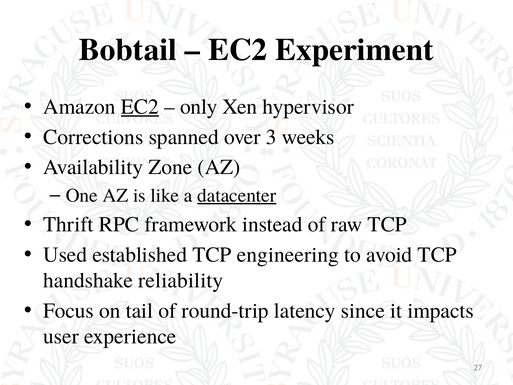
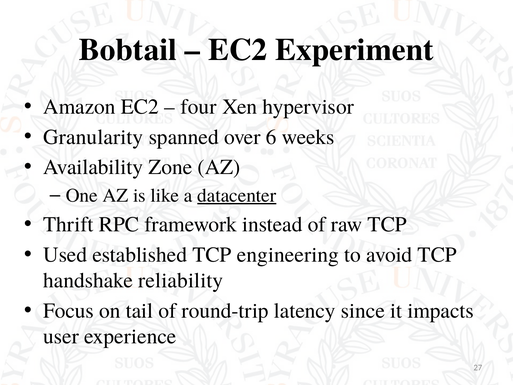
EC2 underline: present -> none (140, 107)
only: only -> four (199, 107)
Corrections: Corrections -> Granularity (93, 137)
3: 3 -> 6 (271, 137)
